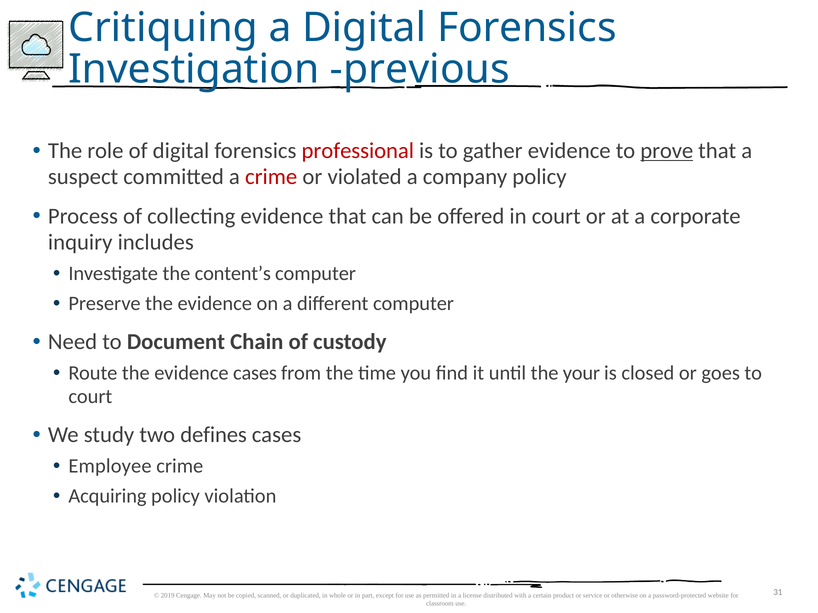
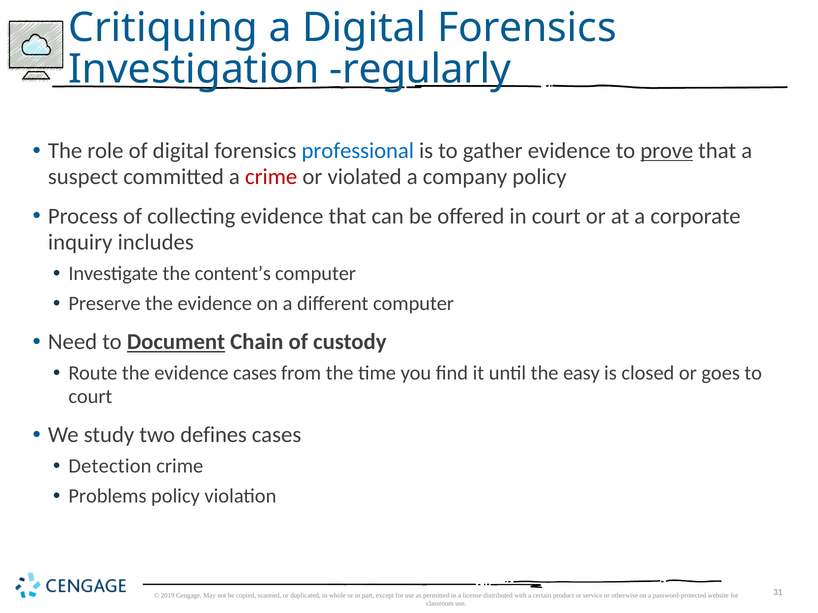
previous: previous -> regularly (420, 69)
professional colour: red -> blue (358, 151)
Document underline: none -> present (176, 342)
your: your -> easy (581, 373)
Employee: Employee -> Detection (110, 466)
Acquiring: Acquiring -> Problems (107, 497)
